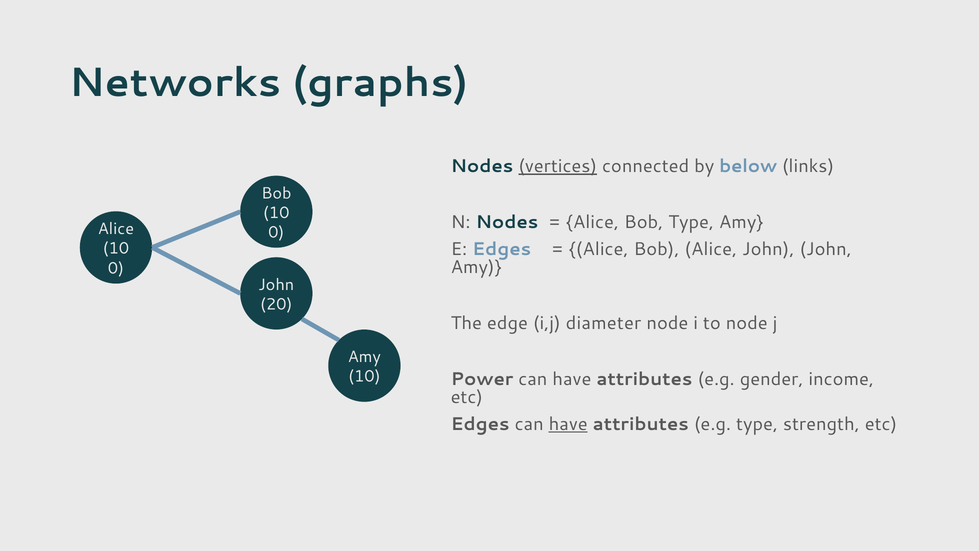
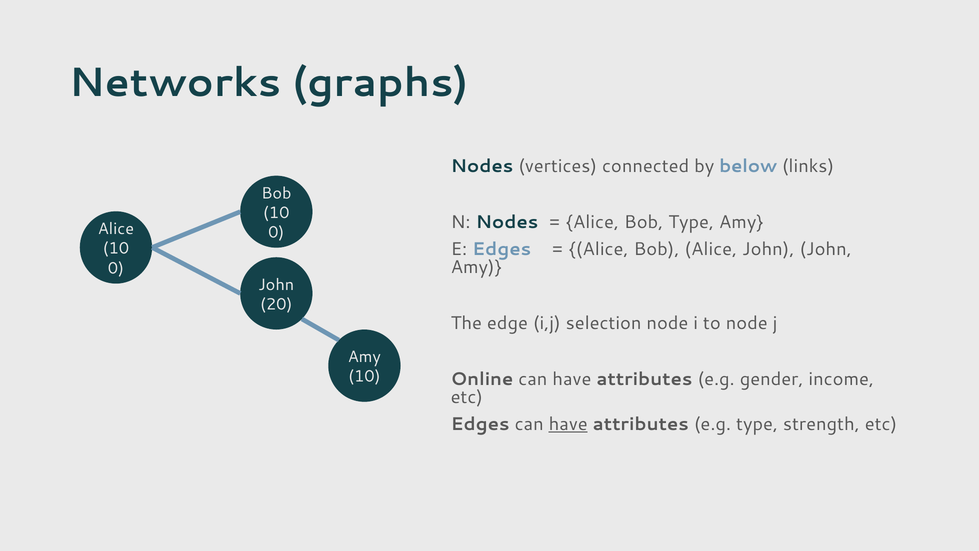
vertices underline: present -> none (558, 166)
diameter: diameter -> selection (604, 323)
Power: Power -> Online (482, 379)
